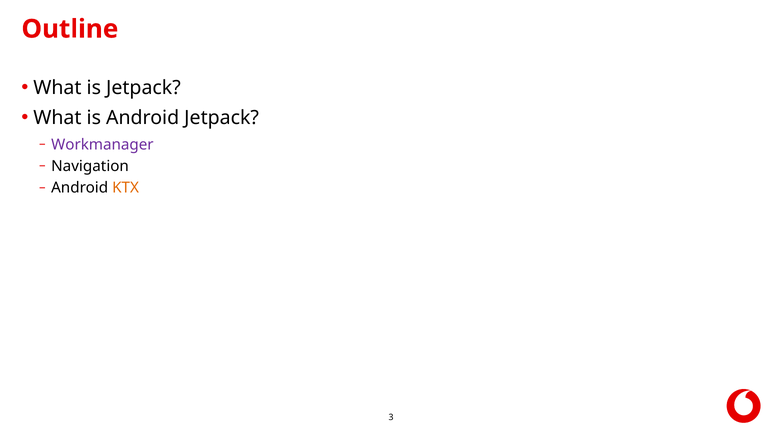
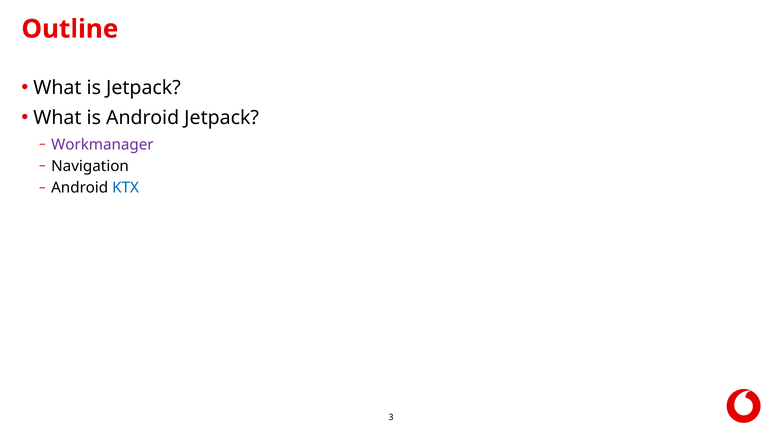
KTX colour: orange -> blue (126, 188)
